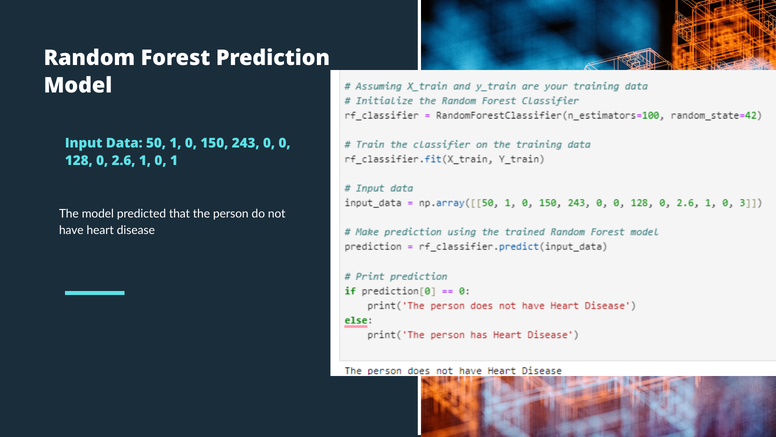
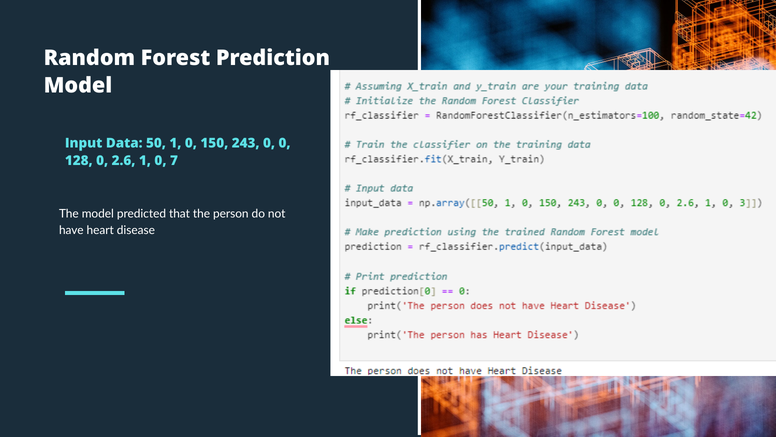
0 1: 1 -> 7 (174, 160)
